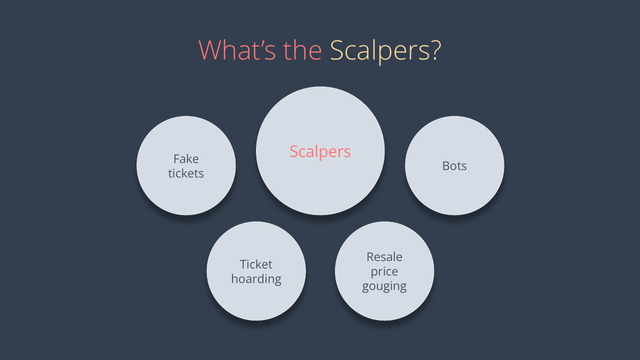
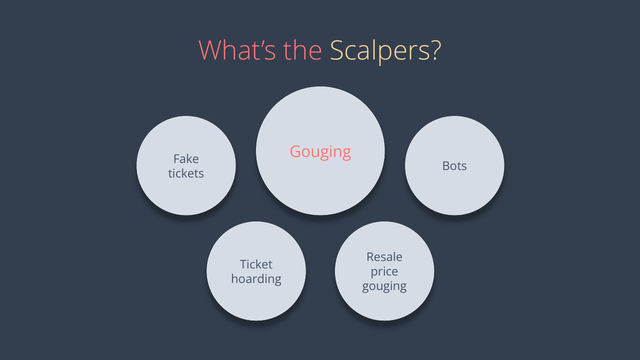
Scalpers: Scalpers -> Gouging (320, 152)
